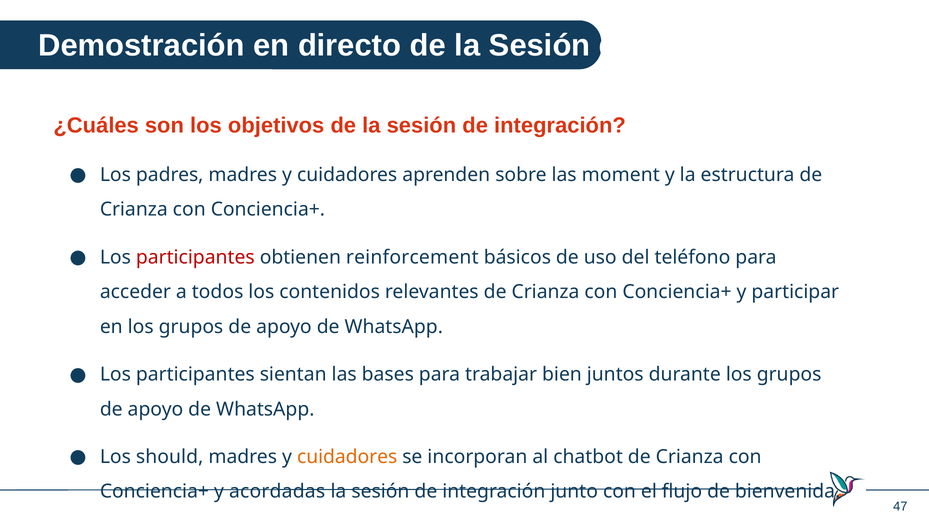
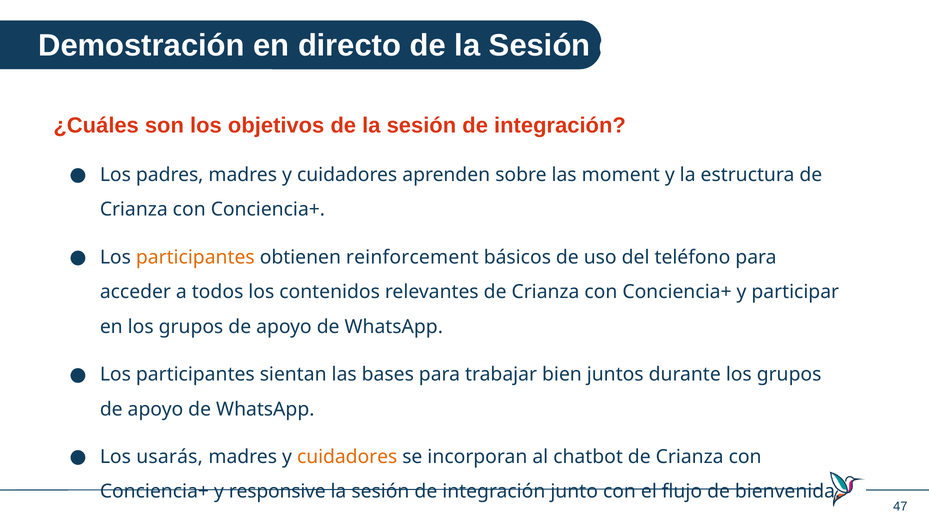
participantes colour: red -> orange (195, 257)
should: should -> usarás (170, 457)
acordadas: acordadas -> responsive (277, 492)
